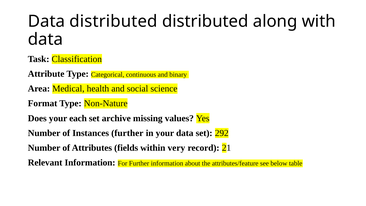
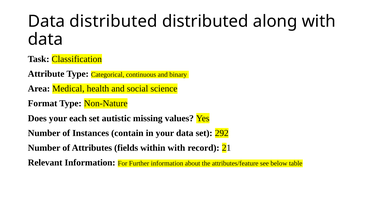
archive: archive -> autistic (116, 118)
Instances further: further -> contain (127, 133)
within very: very -> with (176, 148)
